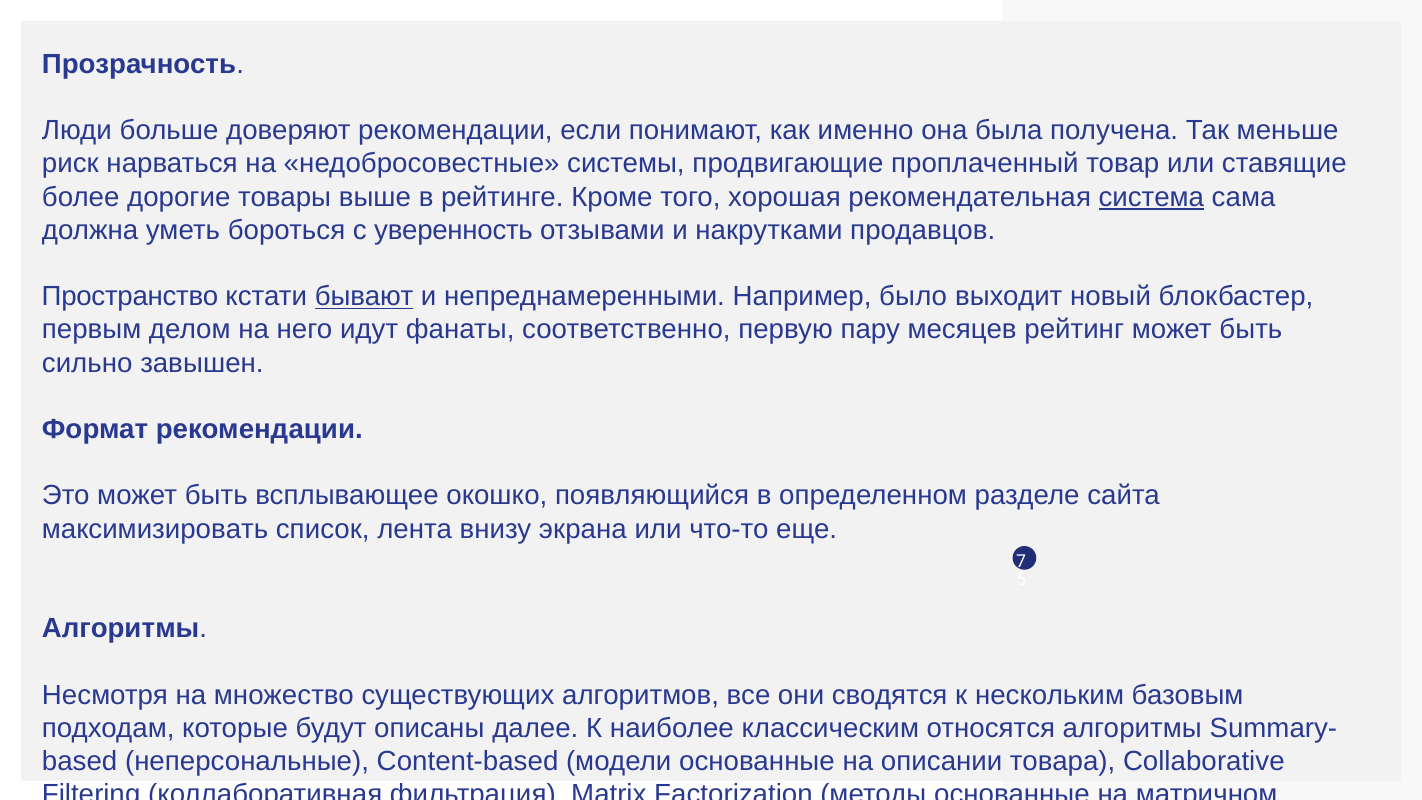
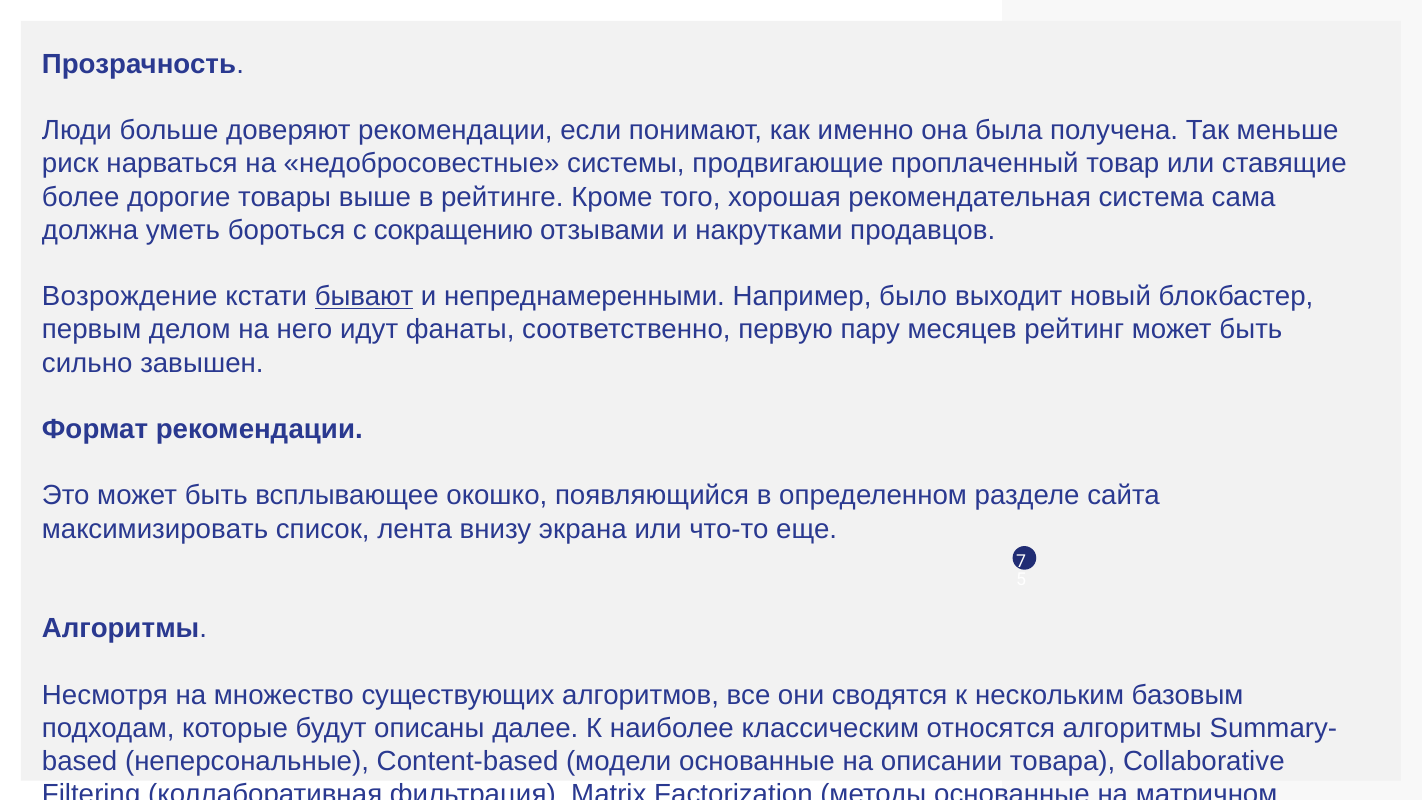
система underline: present -> none (1151, 197)
уверенность: уверенность -> сокращению (454, 230)
Пространство: Пространство -> Возрождение (130, 296)
